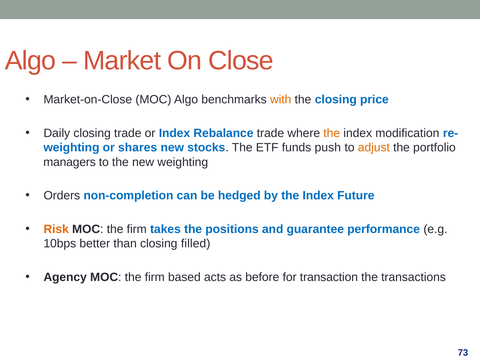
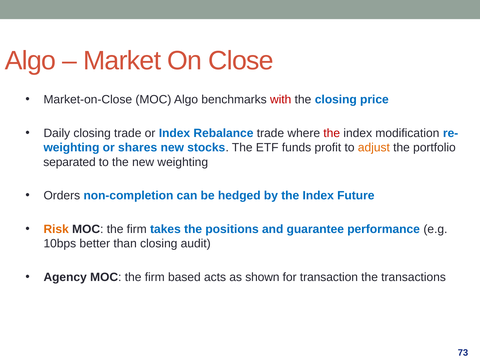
with colour: orange -> red (281, 100)
the colour: orange -> red (332, 133)
push: push -> profit (328, 148)
managers: managers -> separated (70, 162)
filled: filled -> audit (196, 244)
before: before -> shown (262, 277)
